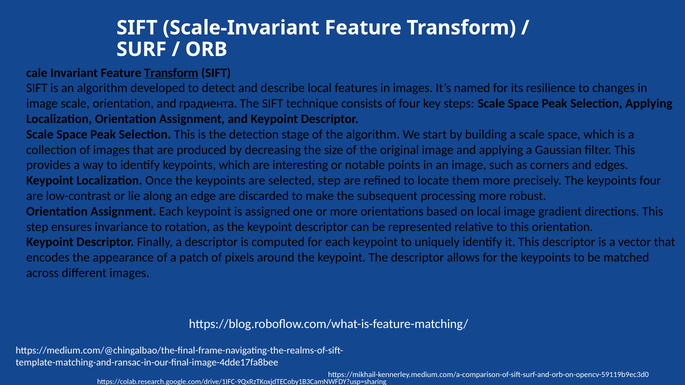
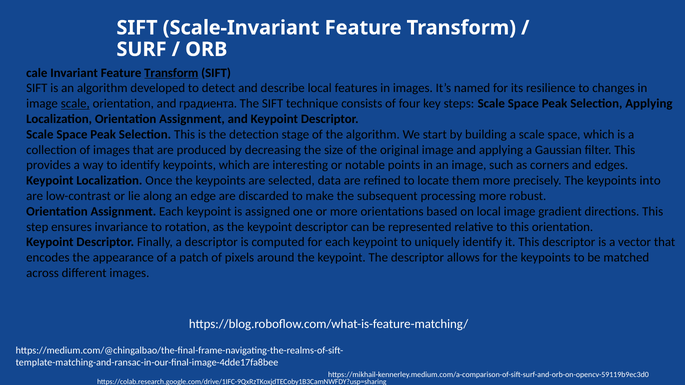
scale underline: none -> present (75, 104)
selected step: step -> data (329, 181)
keypoints four: four -> into (650, 181)
